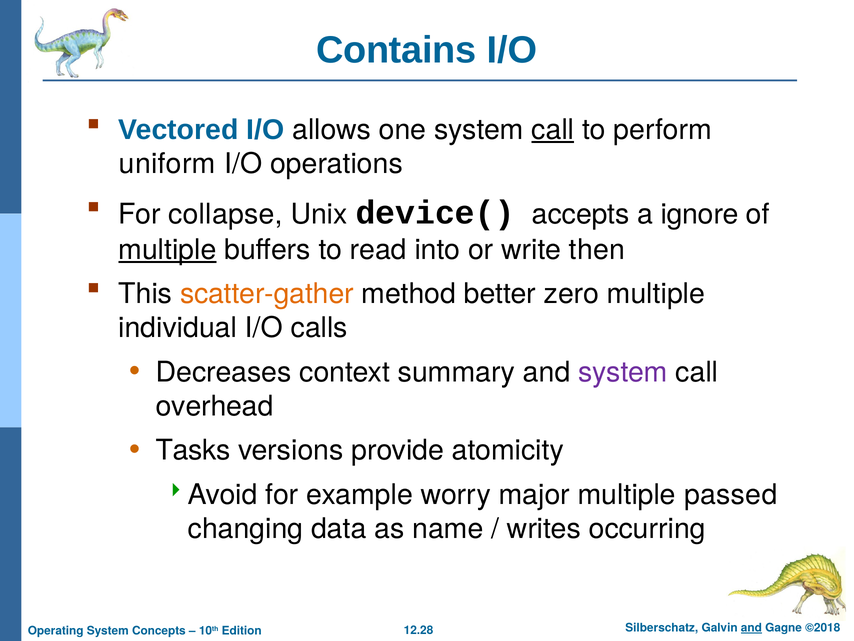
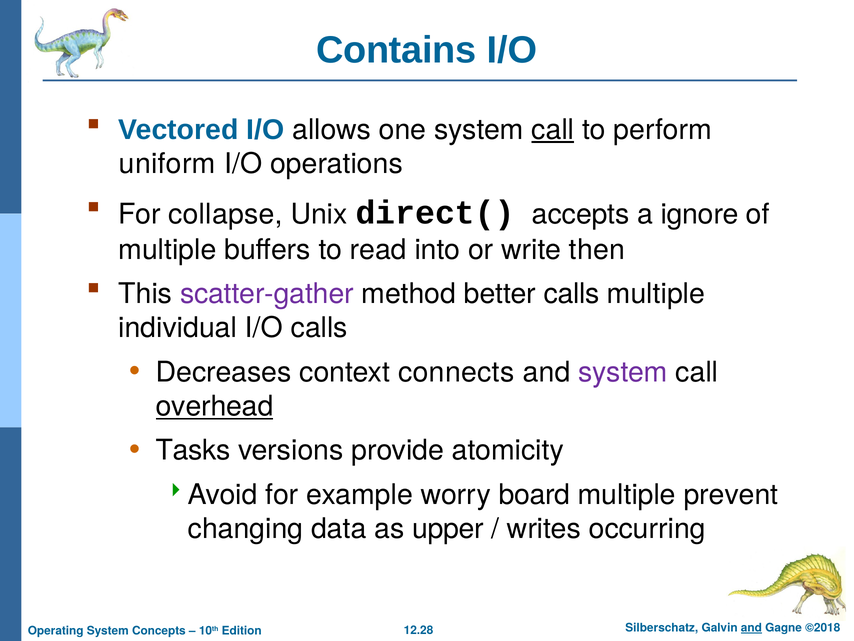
device(: device( -> direct( (435, 213)
multiple underline: present -> none (167, 249)
scatter-gather colour: orange -> purple (267, 294)
better zero: zero -> calls (572, 294)
summary: summary -> connects (456, 372)
overhead underline: none -> present (215, 406)
major: major -> board (534, 494)
passed: passed -> prevent (731, 494)
name: name -> upper (448, 528)
